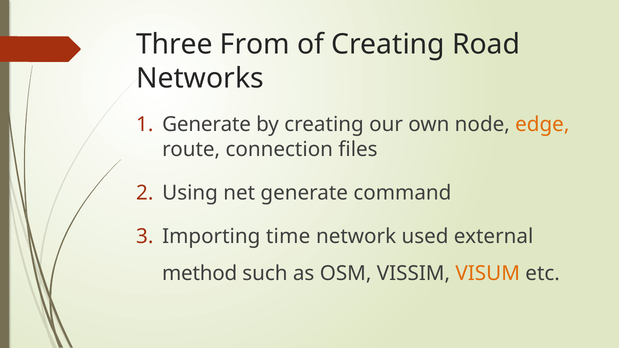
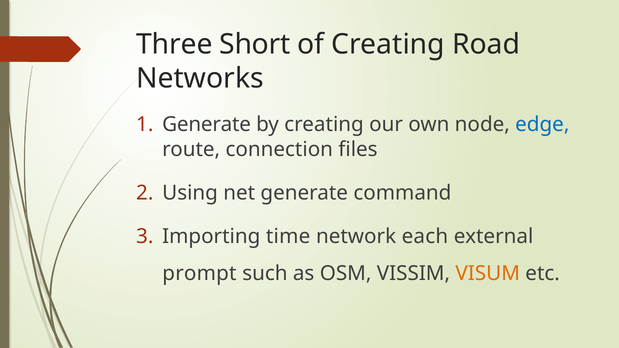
From: From -> Short (255, 44)
edge colour: orange -> blue (542, 124)
used: used -> each (425, 237)
method: method -> prompt (199, 274)
